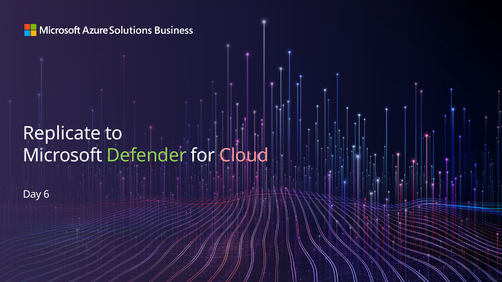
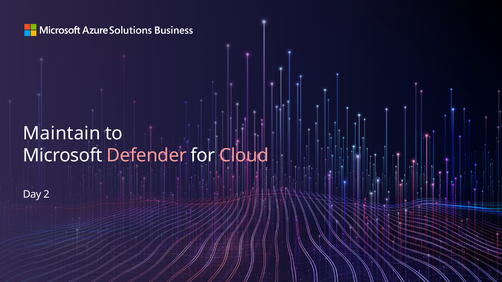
Replicate: Replicate -> Maintain (62, 133)
Defender colour: light green -> pink (147, 156)
6: 6 -> 2 (46, 195)
